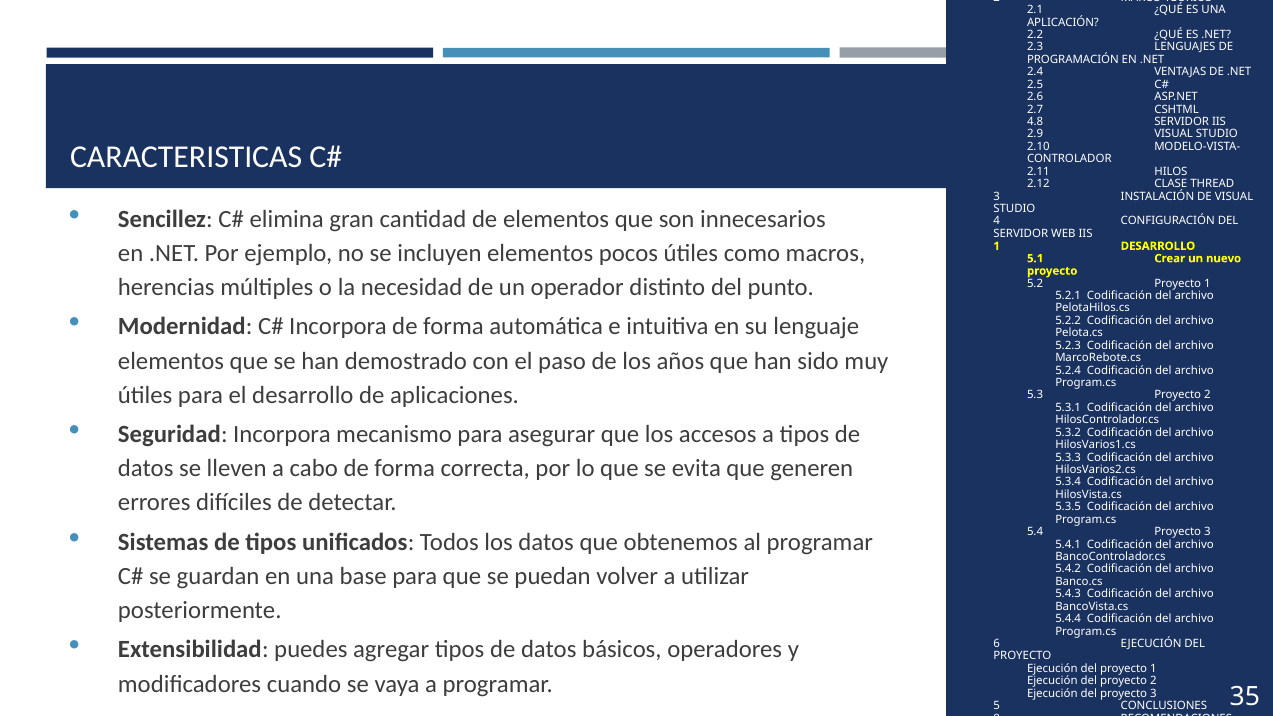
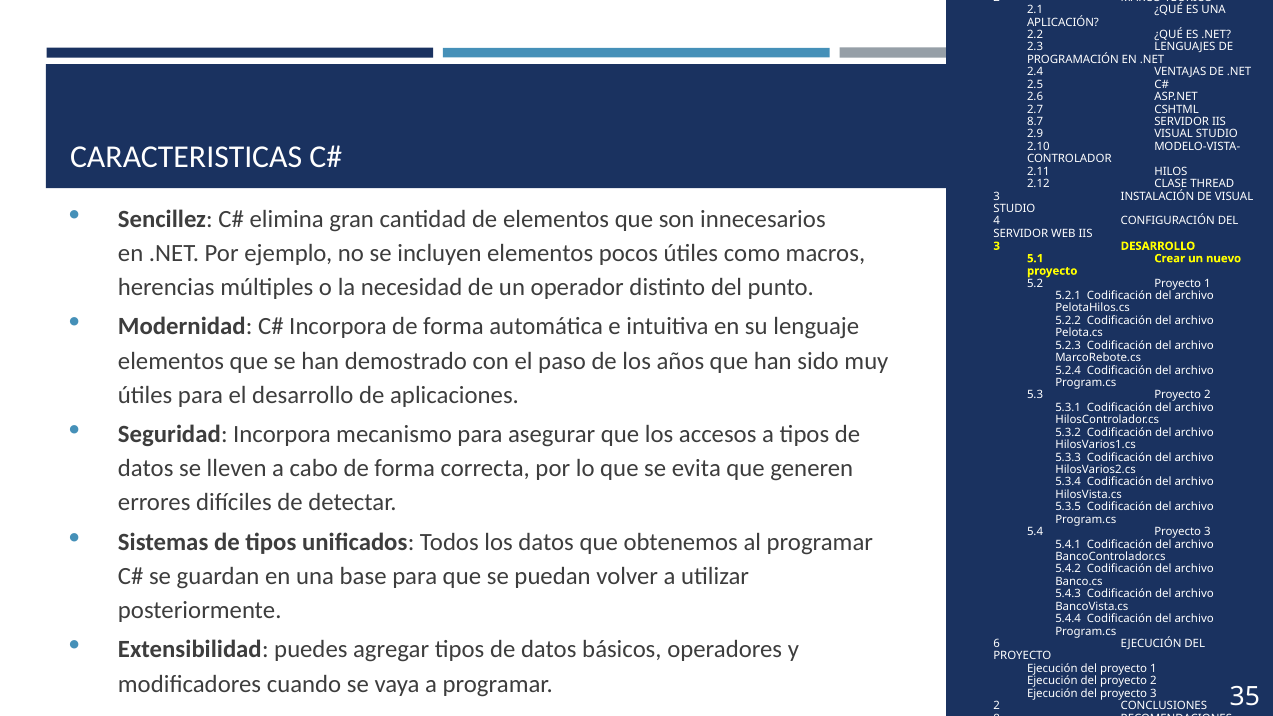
4.8: 4.8 -> 8.7 (1035, 122)
1: 1 -> 3 (997, 246)
5: 5 -> 2 (997, 706)
